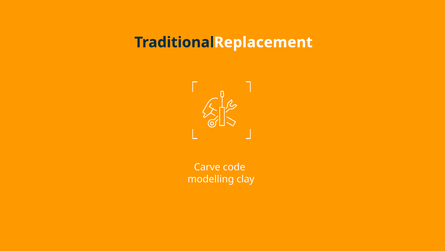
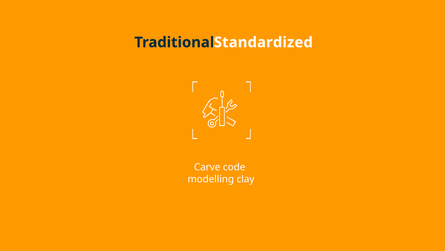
Replacement: Replacement -> Standardized (263, 42)
